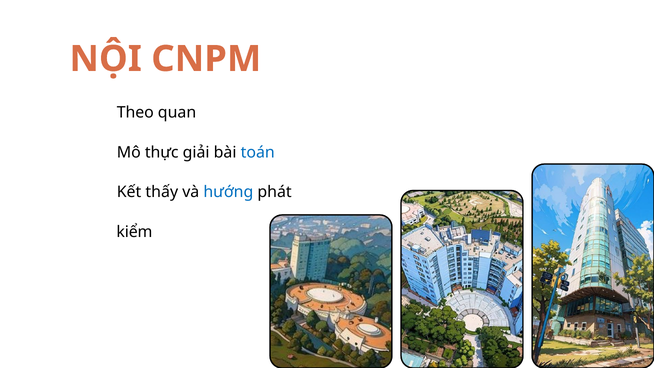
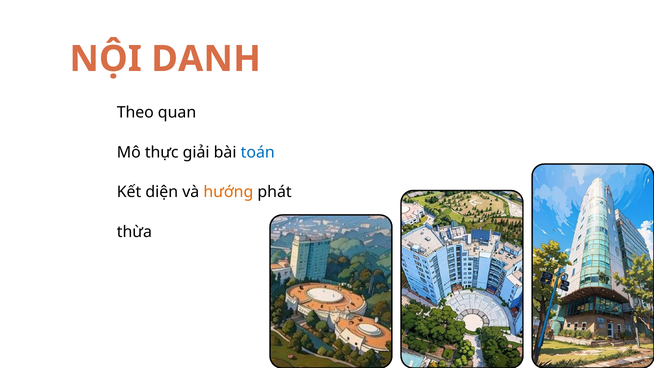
CNPM: CNPM -> DANH (206, 59)
thấy: thấy -> diện (162, 192)
hướng colour: blue -> orange (228, 192)
kiểm: kiểm -> thừa (134, 232)
